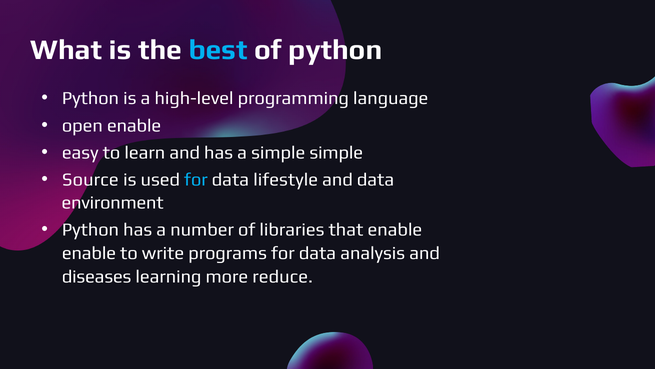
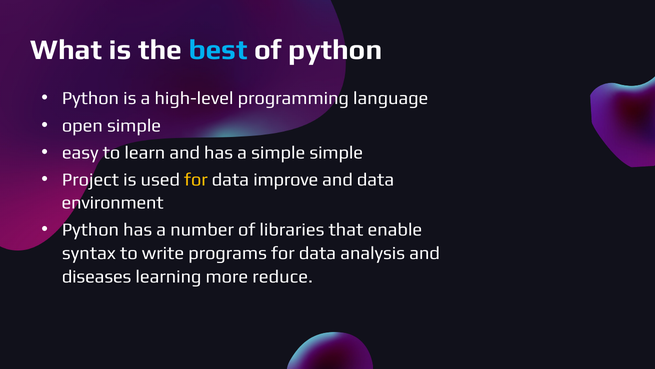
open enable: enable -> simple (134, 125)
Source: Source -> Project (90, 179)
for colour: light blue -> yellow (196, 179)
lifestyle: lifestyle -> improve (286, 179)
enable: enable -> syntax (89, 253)
